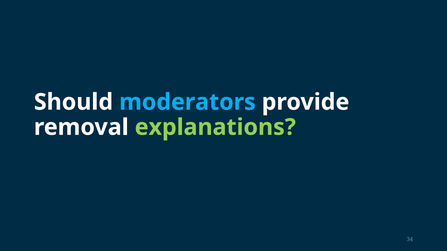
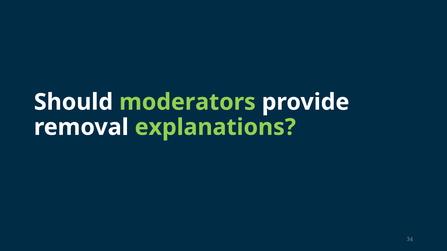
moderators colour: light blue -> light green (187, 102)
